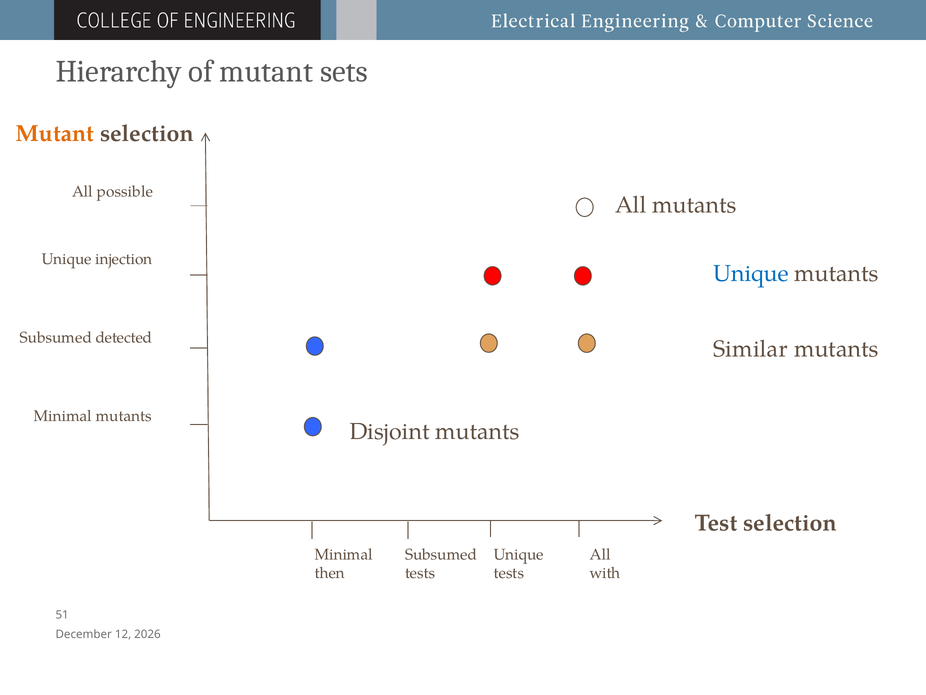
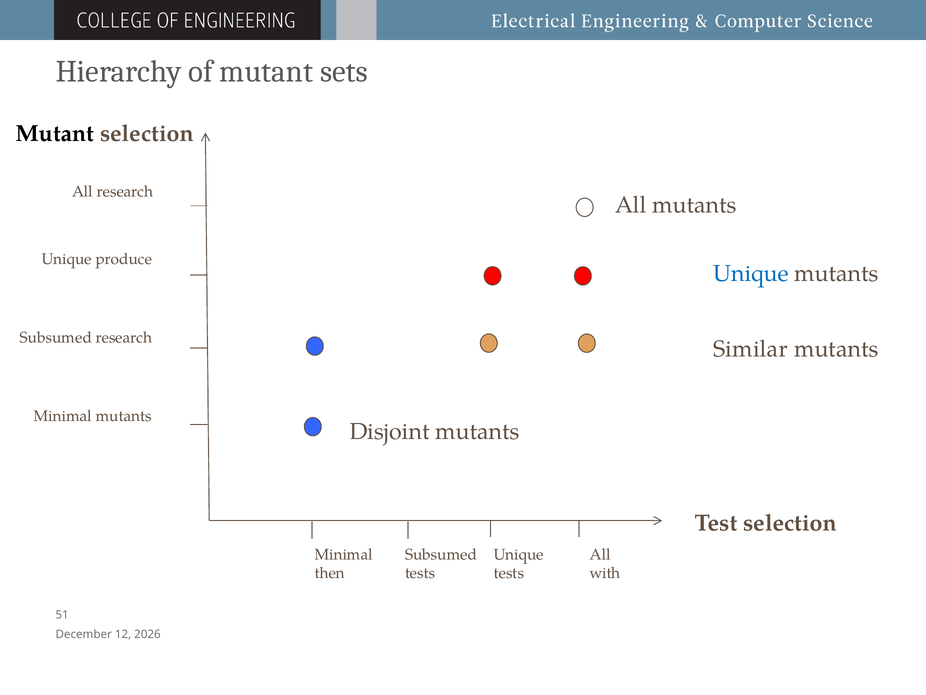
Mutant colour: orange -> black (55, 133)
All possible: possible -> research (125, 192)
injection: injection -> produce (124, 259)
Subsumed detected: detected -> research (124, 337)
